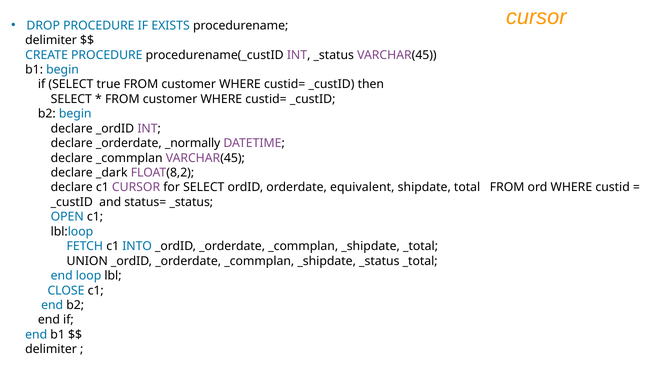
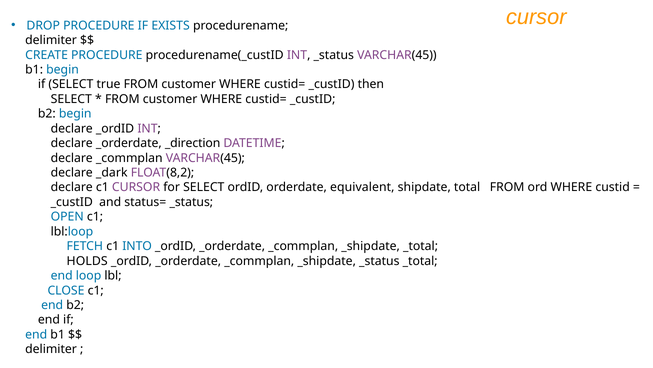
_normally: _normally -> _direction (193, 143)
UNION: UNION -> HOLDS (87, 261)
